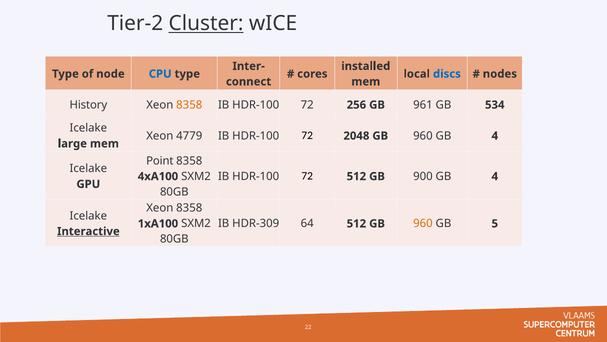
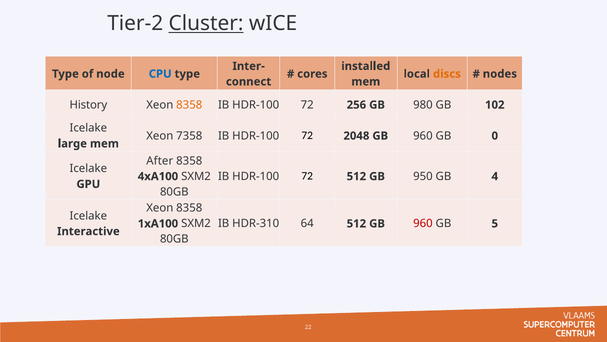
discs colour: blue -> orange (447, 74)
961: 961 -> 980 (423, 105)
534: 534 -> 102 (495, 105)
4779: 4779 -> 7358 (189, 136)
960 GB 4: 4 -> 0 (495, 136)
Point: Point -> After (160, 161)
900: 900 -> 950 (423, 176)
HDR-309: HDR-309 -> HDR-310 (256, 223)
960 colour: orange -> red (423, 223)
Interactive underline: present -> none (88, 231)
